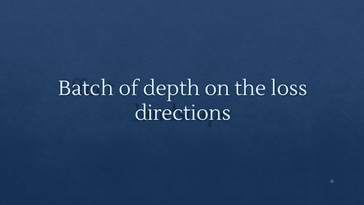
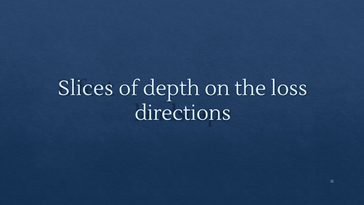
Batch: Batch -> Slices (86, 88)
